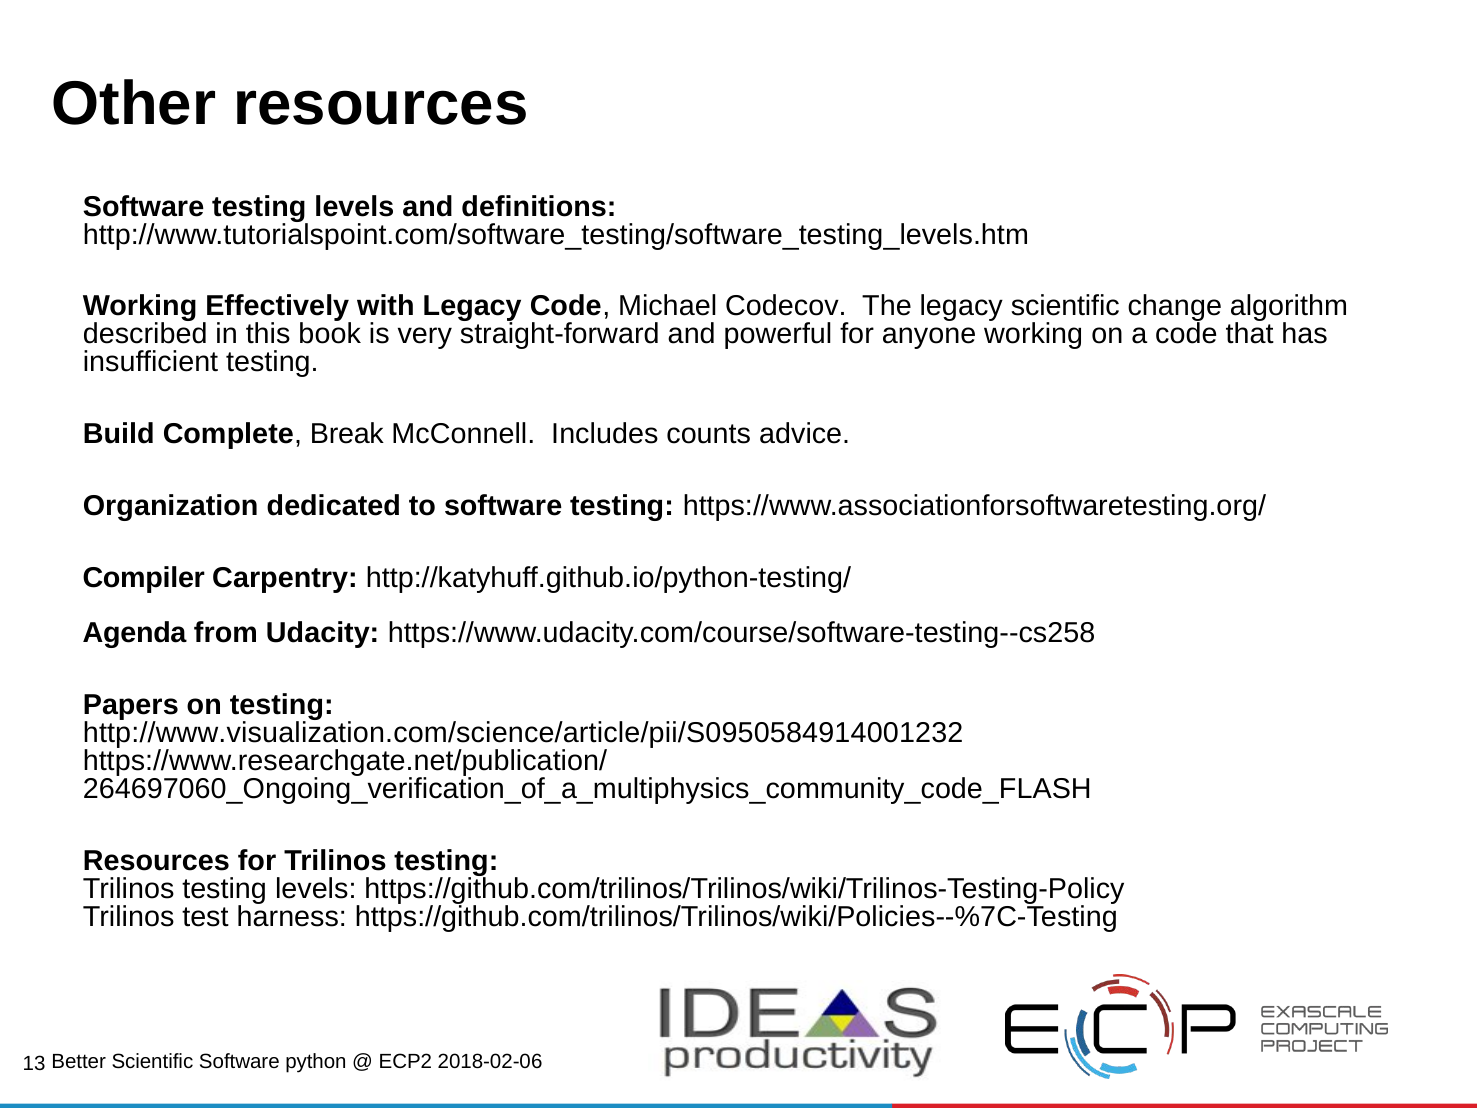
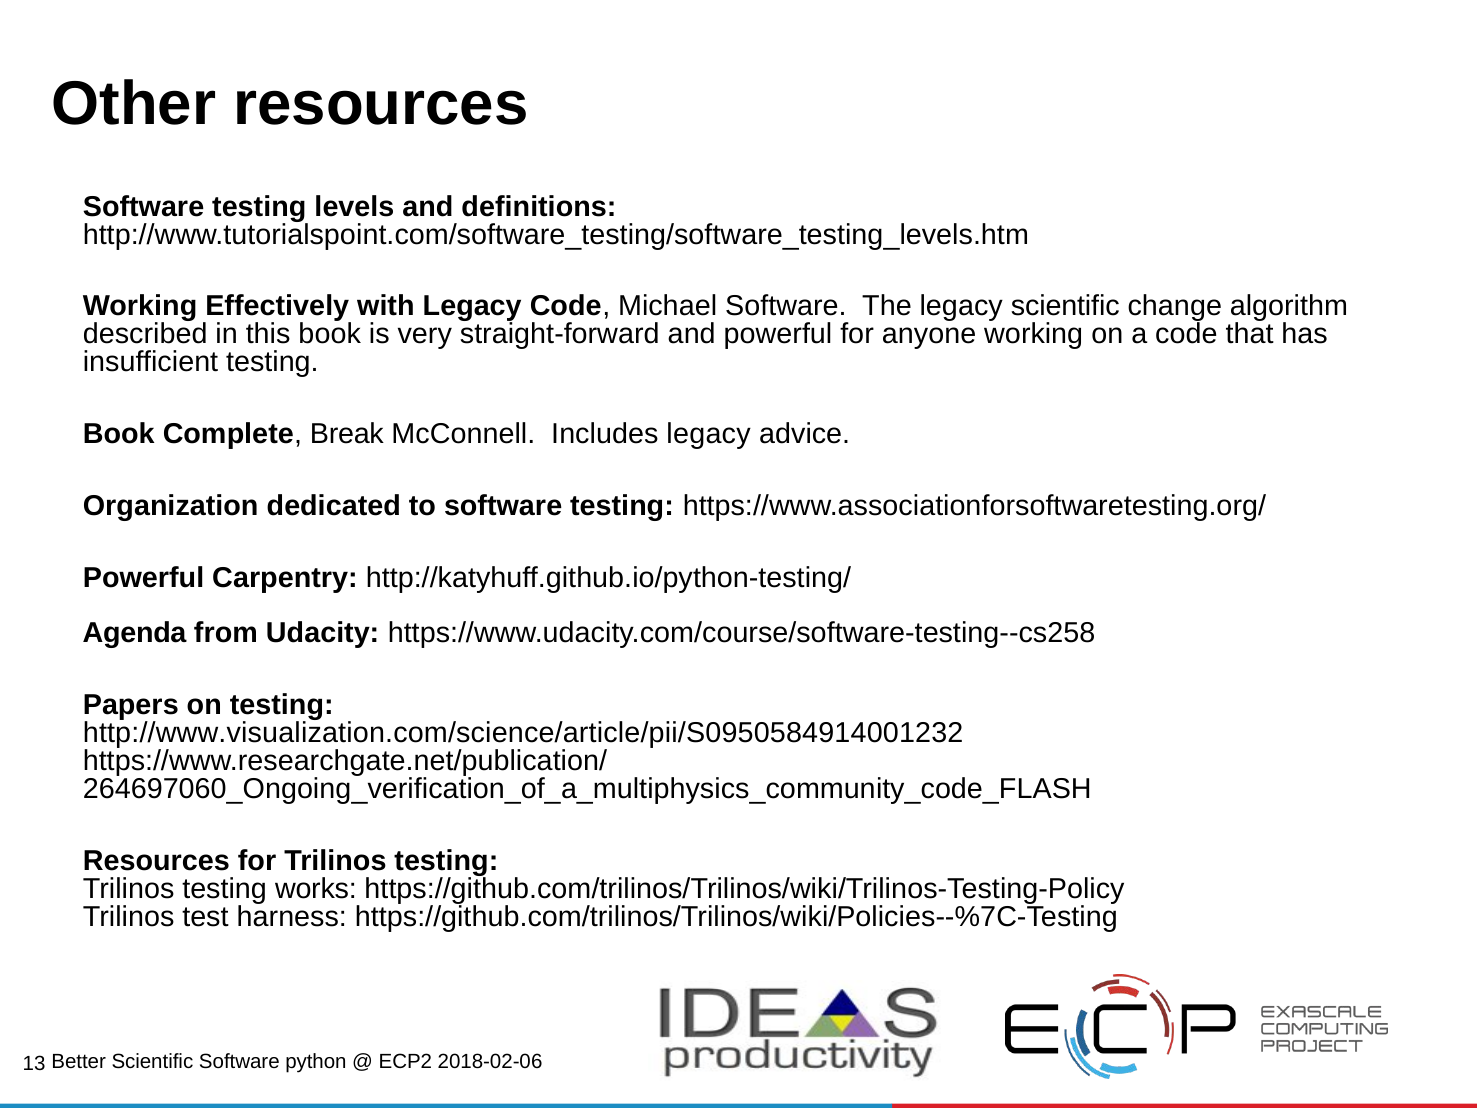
Michael Codecov: Codecov -> Software (786, 306)
Build: Build -> Book (119, 434)
Includes counts: counts -> legacy (709, 434)
Compiler: Compiler -> Powerful (144, 578)
Trilinos testing levels: levels -> works (316, 889)
